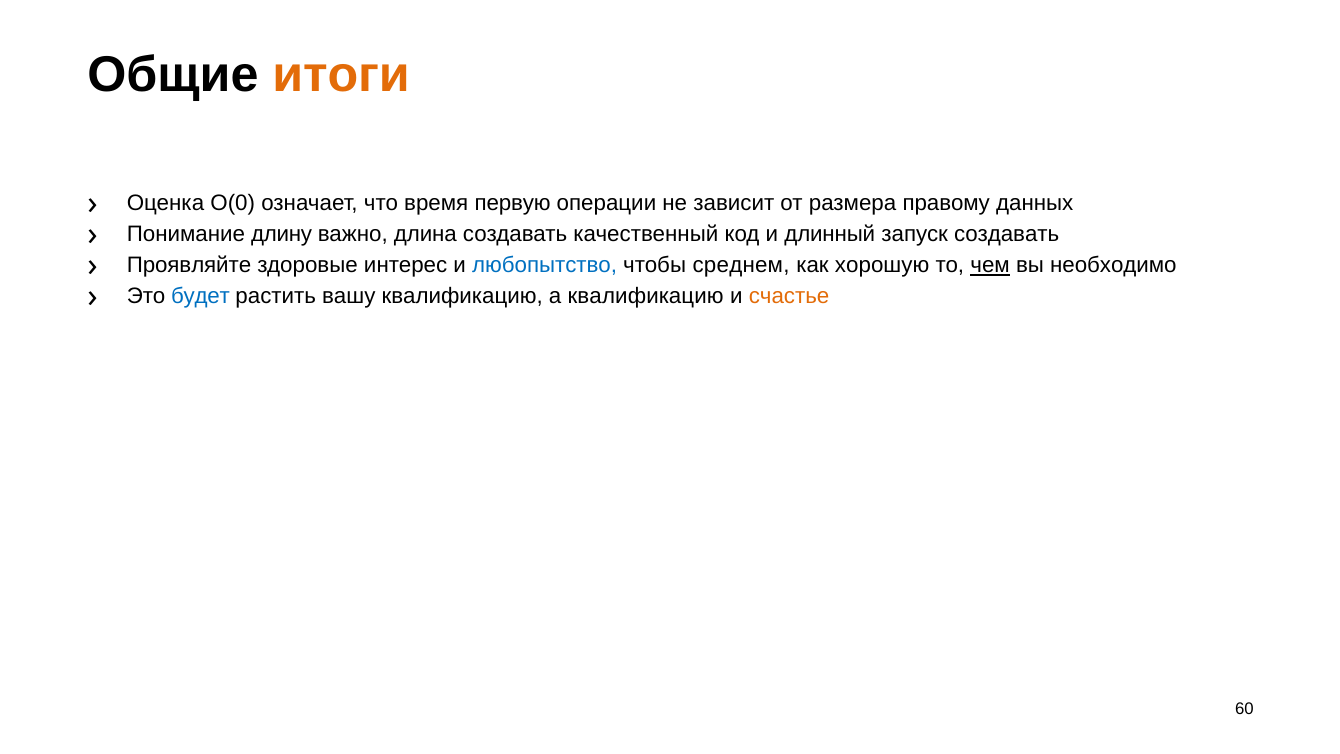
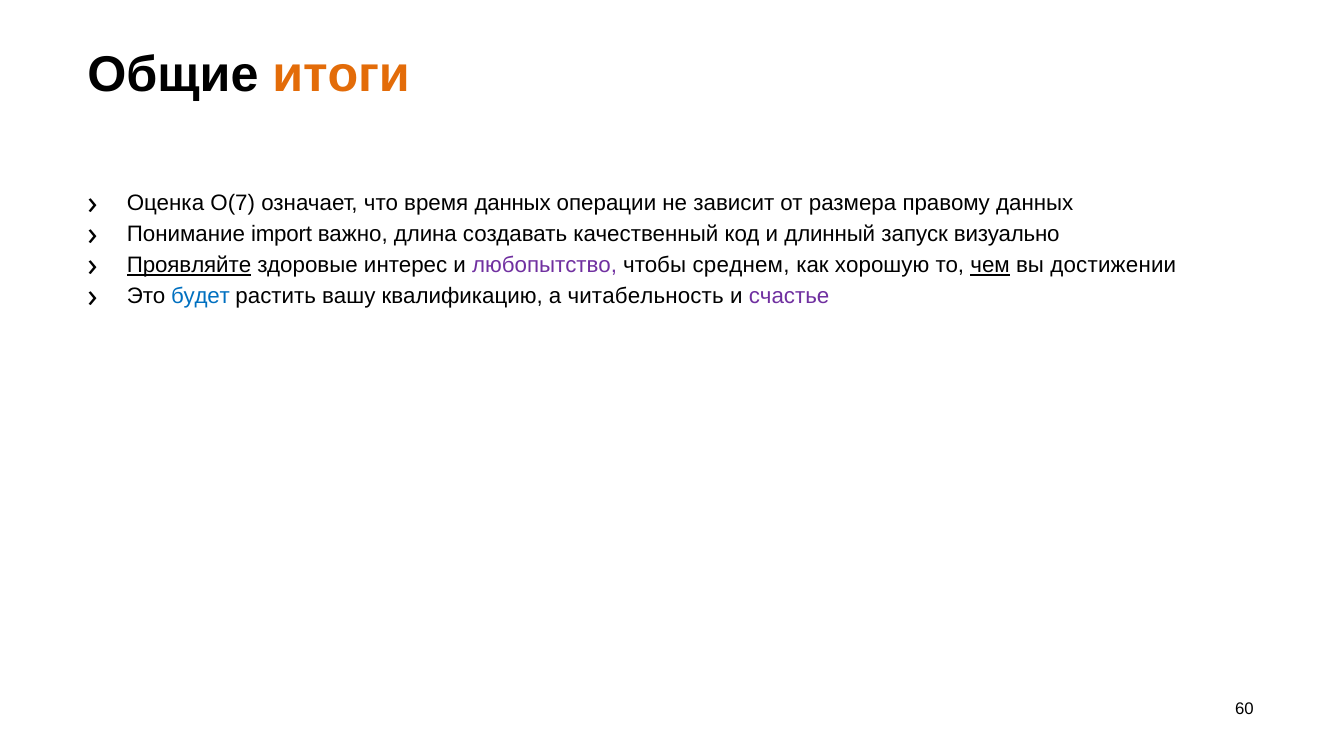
O(0: O(0 -> O(7 (233, 203)
время первую: первую -> данных (513, 203)
длину: длину -> import (282, 234)
запуск создавать: создавать -> визуально (1007, 234)
Проявляйте underline: none -> present (189, 265)
любопытство colour: blue -> purple (545, 265)
необходимо: необходимо -> достижении (1113, 265)
а квалификацию: квалификацию -> читабельность (646, 296)
счастье colour: orange -> purple (789, 296)
